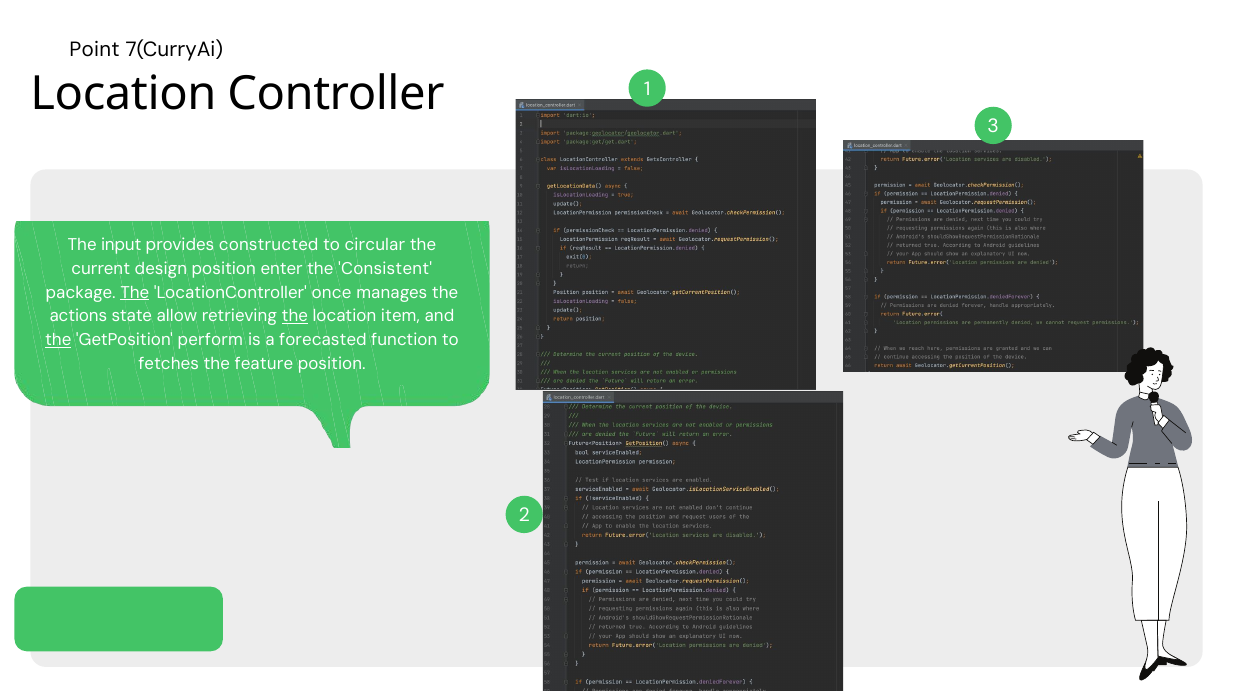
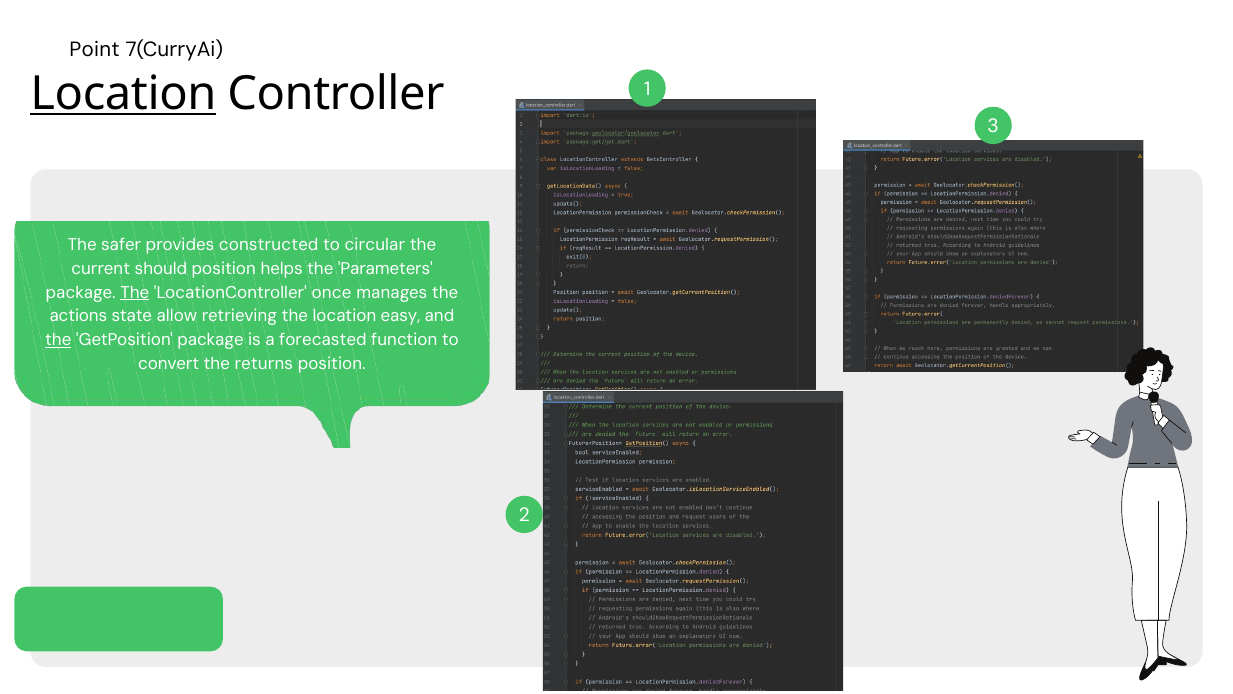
Location underline: none -> present (123, 94)
input: input -> safer (121, 245)
design: design -> should (161, 269)
enter: enter -> helps (282, 269)
Consistent: Consistent -> Parameters (385, 269)
the underline: present -> none (295, 316)
item: item -> easy (401, 316)
GetPosition perform: perform -> package (210, 340)
fetches: fetches -> convert (169, 364)
feature: feature -> returns (264, 364)
